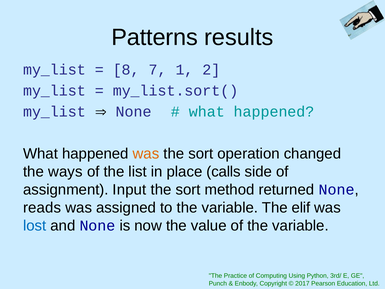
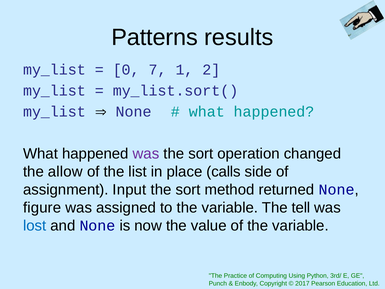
8: 8 -> 0 (126, 70)
was colour: orange -> purple (146, 154)
ways: ways -> allow (65, 172)
reads: reads -> figure (42, 208)
elif: elif -> tell (301, 208)
